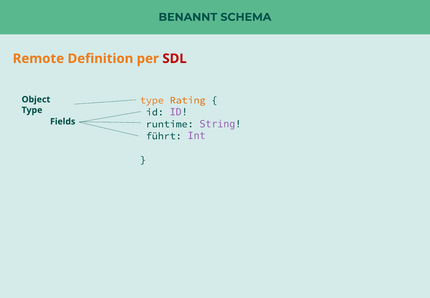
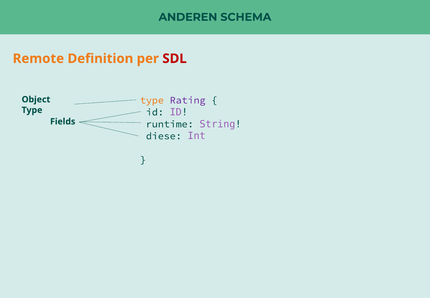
BENANNT: BENANNT -> ANDEREN (188, 17)
Rating colour: orange -> purple (188, 100)
führt: führt -> diese (164, 136)
